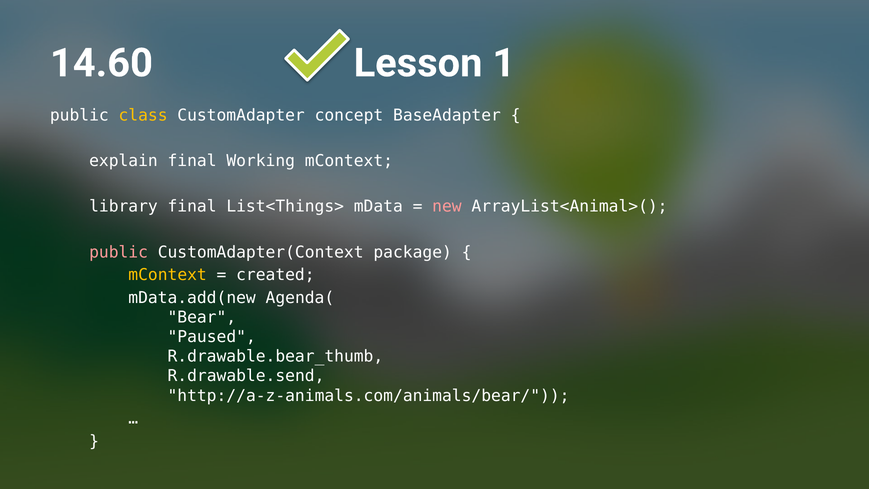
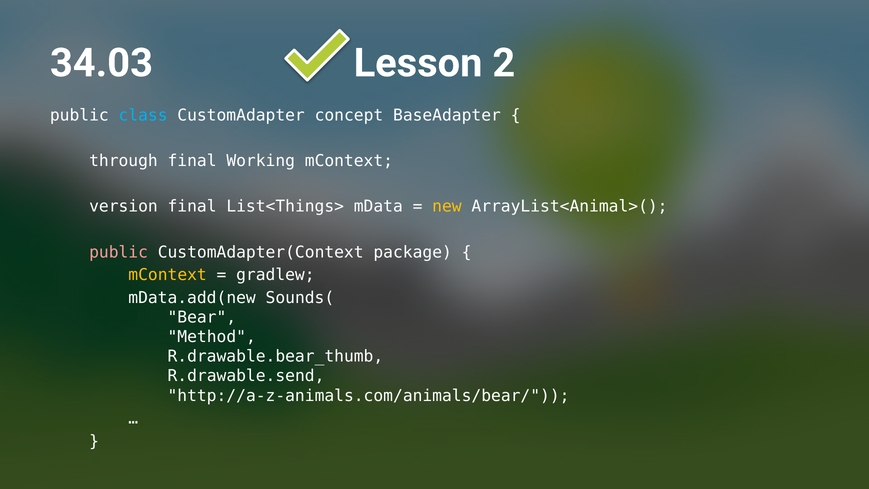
14.60: 14.60 -> 34.03 (101, 63)
1: 1 -> 2 (504, 63)
class colour: yellow -> light blue (143, 115)
explain: explain -> through (123, 161)
library: library -> version (123, 206)
new colour: pink -> yellow (447, 206)
created: created -> gradlew (275, 275)
Agenda(: Agenda( -> Sounds( (300, 298)
Paused: Paused -> Method (212, 337)
